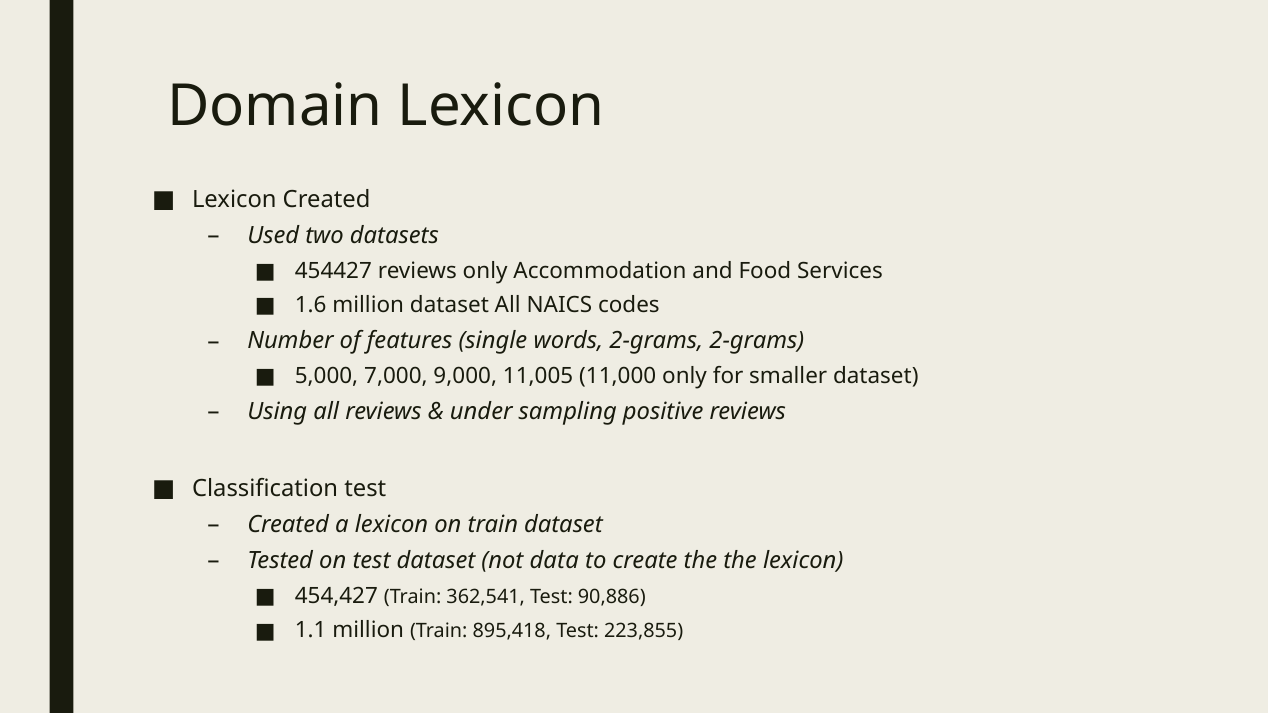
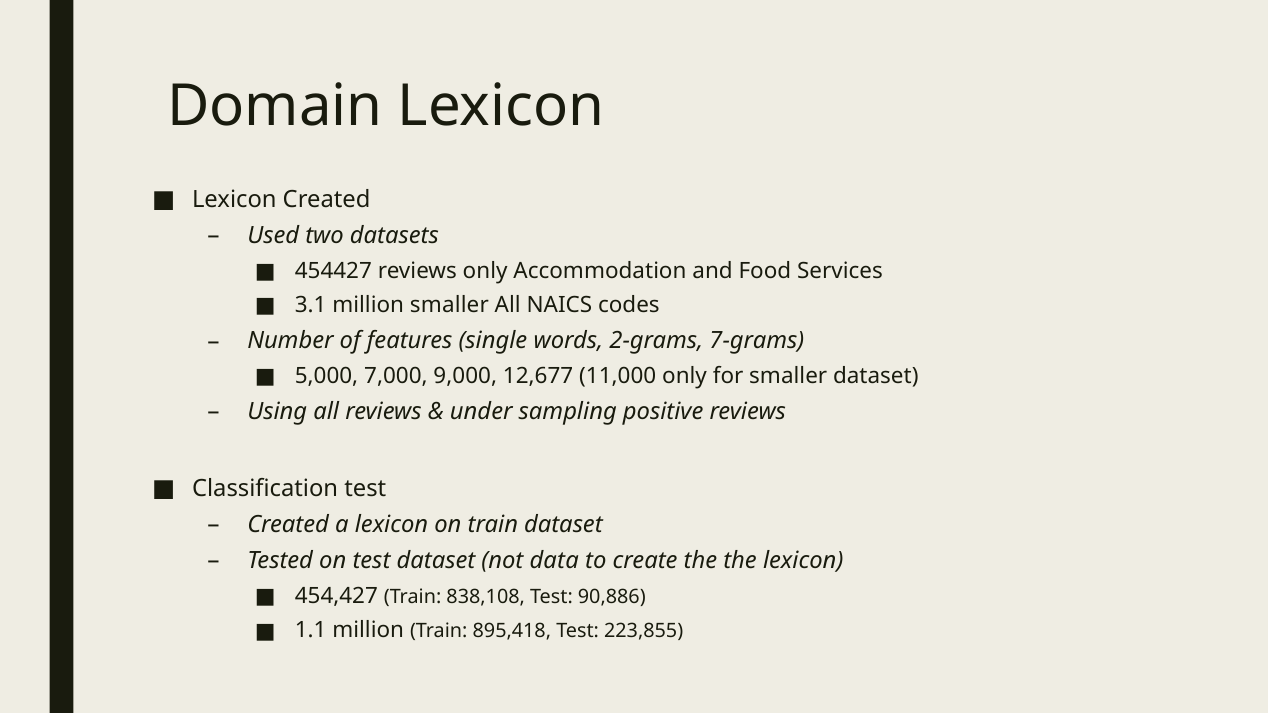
1.6: 1.6 -> 3.1 (311, 305)
million dataset: dataset -> smaller (449, 305)
2-grams 2-grams: 2-grams -> 7-grams (757, 341)
11,005: 11,005 -> 12,677 (538, 376)
362,541: 362,541 -> 838,108 (486, 597)
